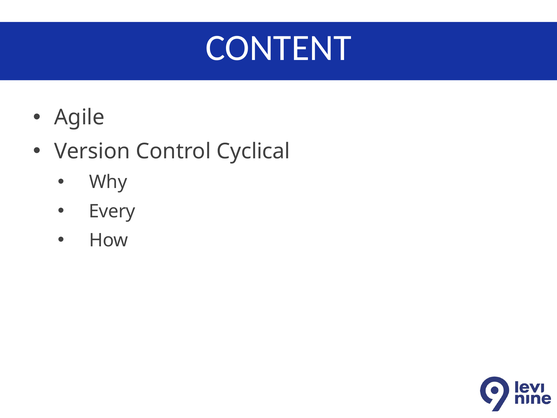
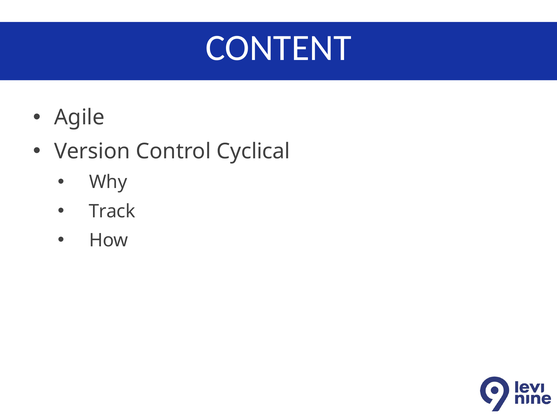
Every: Every -> Track (112, 211)
